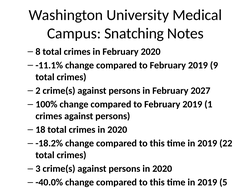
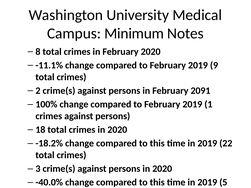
Snatching: Snatching -> Minimum (134, 33)
2027: 2027 -> 2091 (200, 91)
